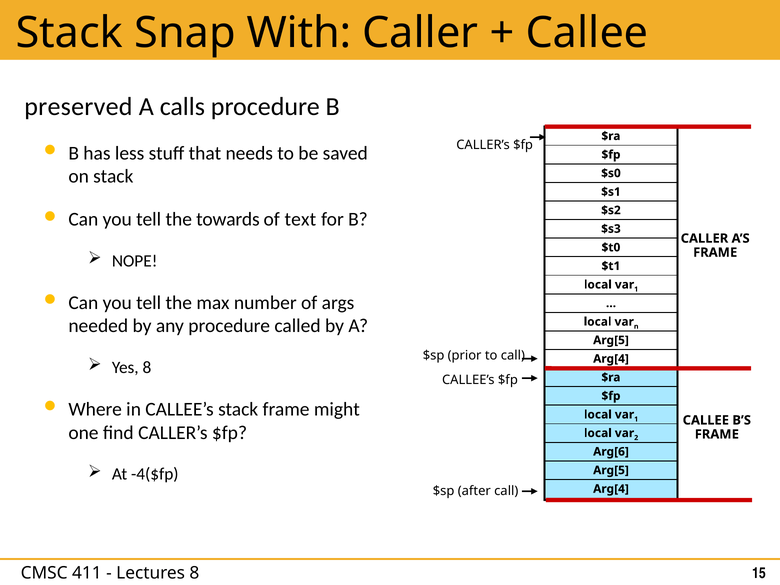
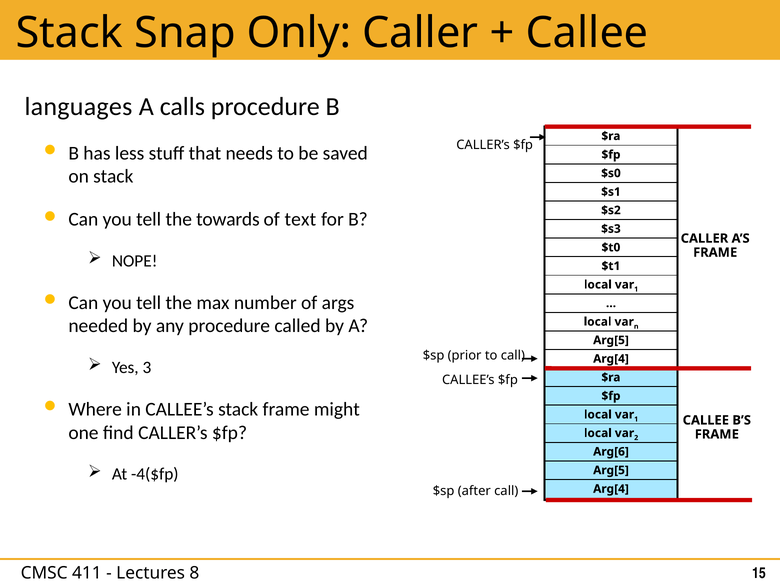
With: With -> Only (299, 33)
preserved: preserved -> languages (78, 107)
Yes 8: 8 -> 3 (147, 368)
